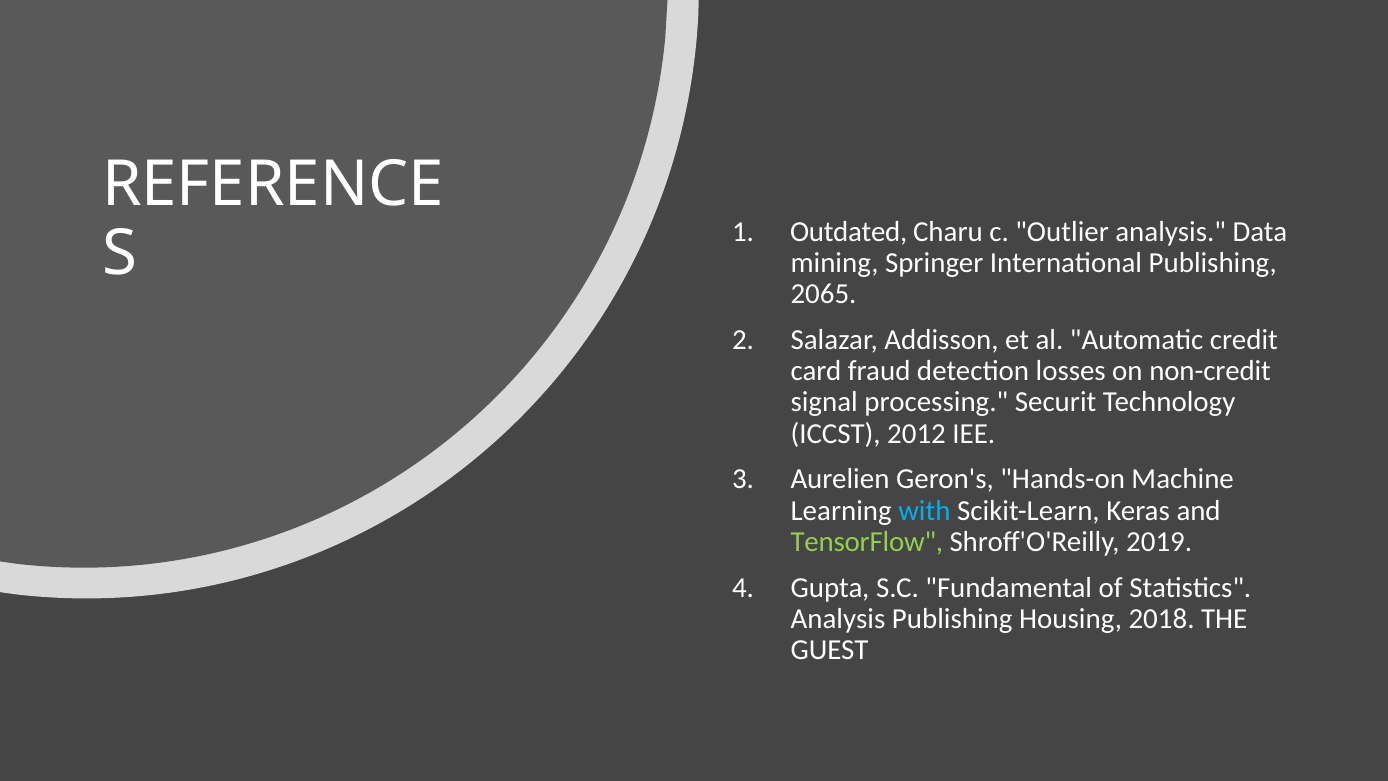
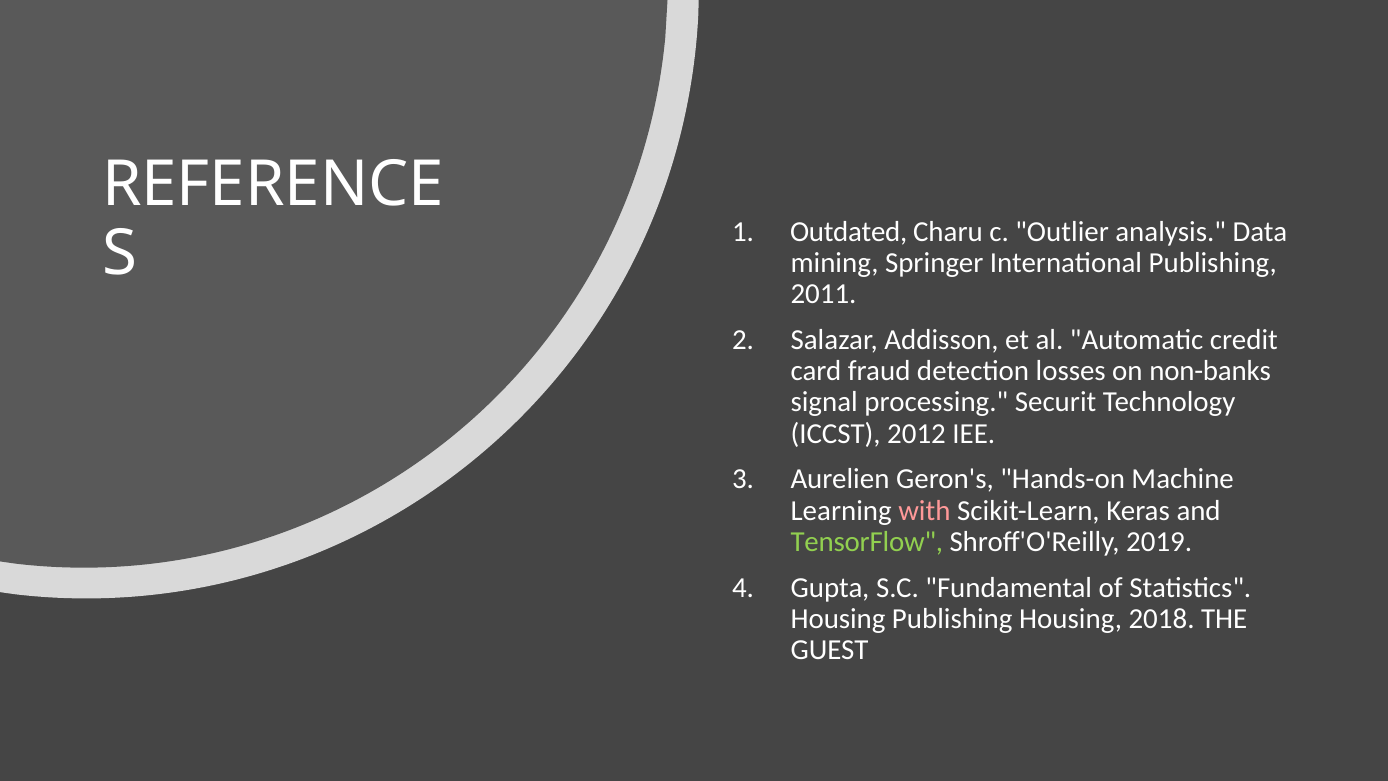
2065: 2065 -> 2011 (824, 294)
non-credit: non-credit -> non-banks (1210, 371)
with colour: light blue -> pink (924, 511)
Analysis: Analysis -> Housing (838, 619)
